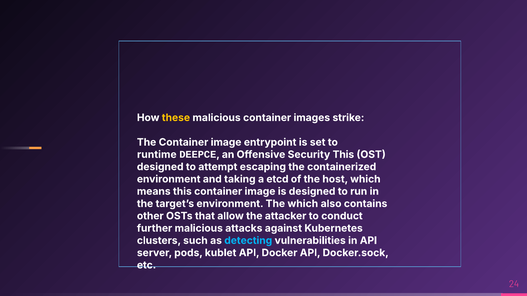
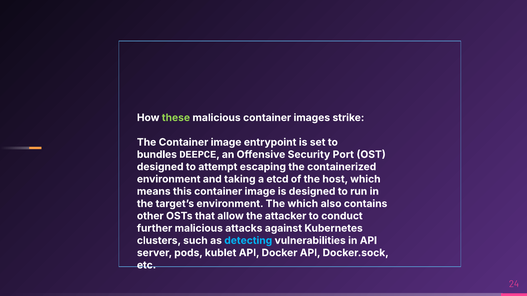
these colour: yellow -> light green (176, 118)
runtime: runtime -> bundles (157, 155)
Security This: This -> Port (343, 155)
